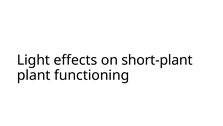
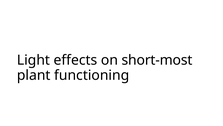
short-plant: short-plant -> short-most (157, 60)
